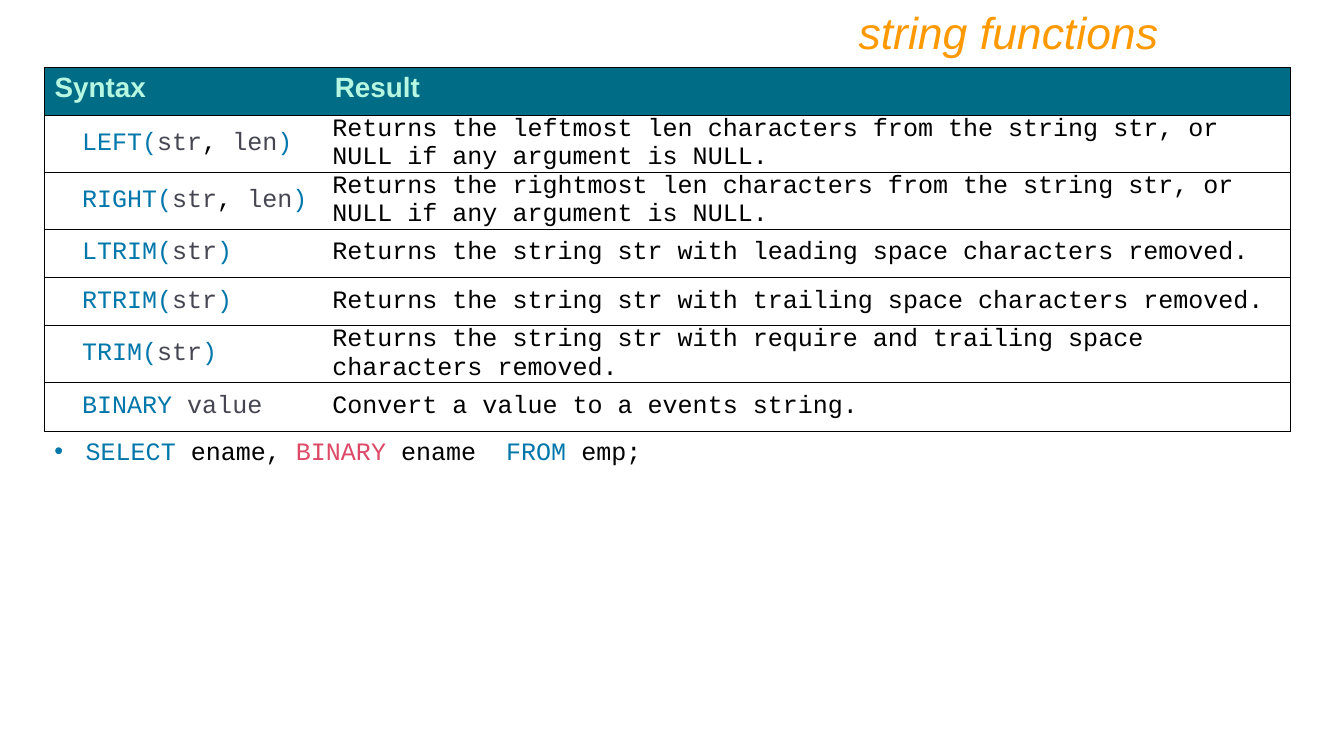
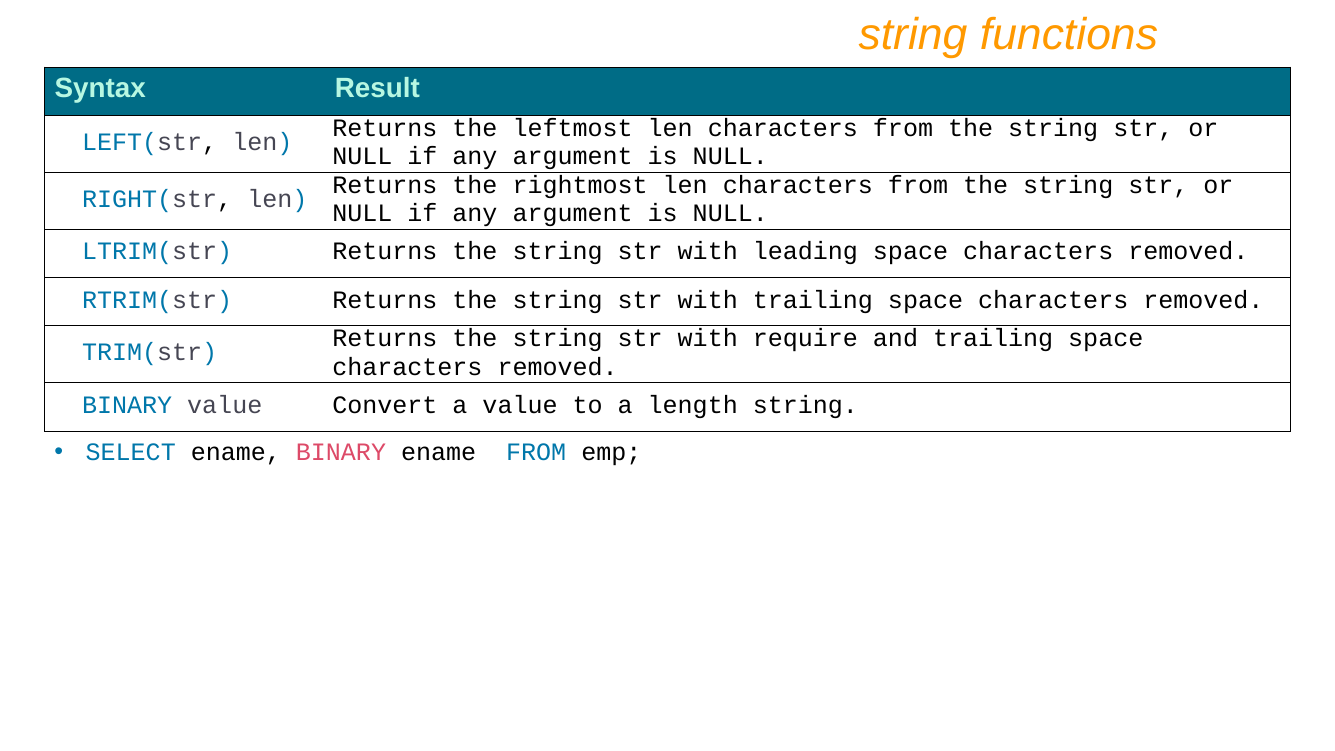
events: events -> length (693, 405)
